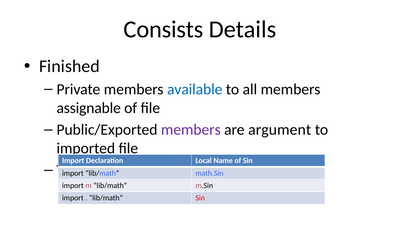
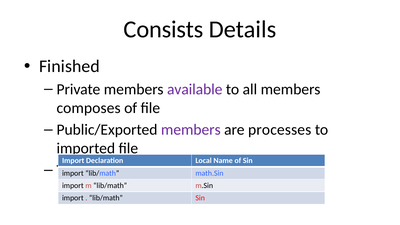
available colour: blue -> purple (195, 89)
assignable: assignable -> composes (89, 108)
argument: argument -> processes (280, 130)
